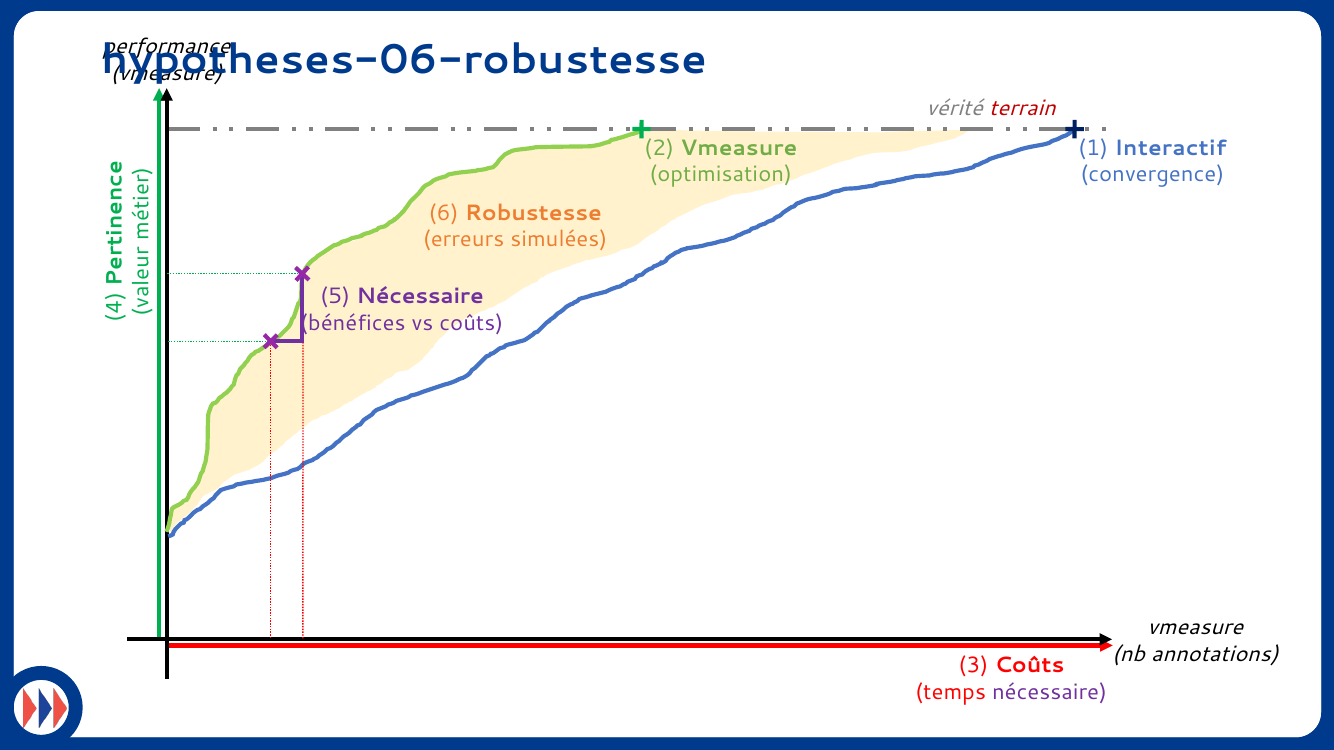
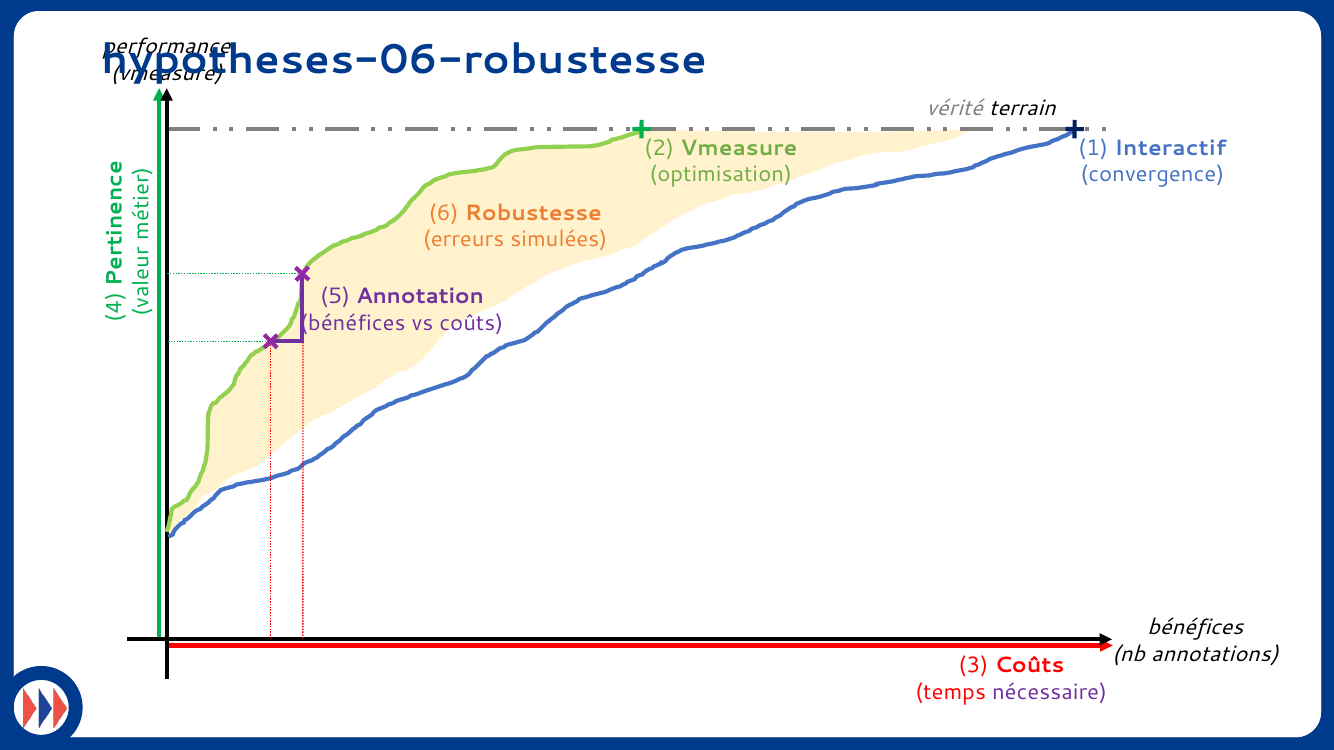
terrain colour: red -> black (1022, 108)
5 Nécessaire: Nécessaire -> Annotation (420, 296)
vmeasure: vmeasure -> bénéfices (1195, 627)
